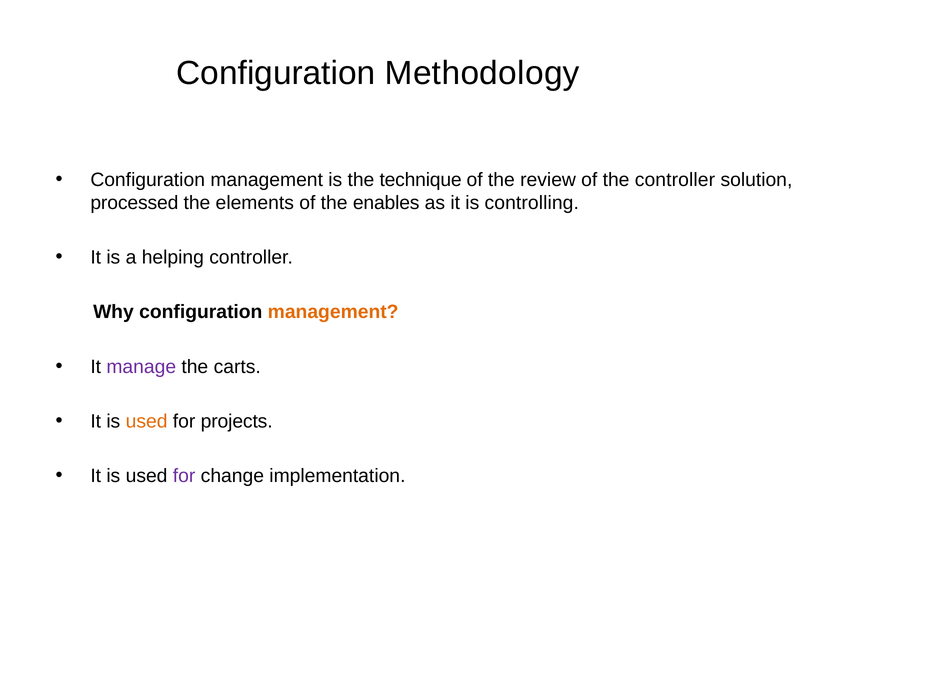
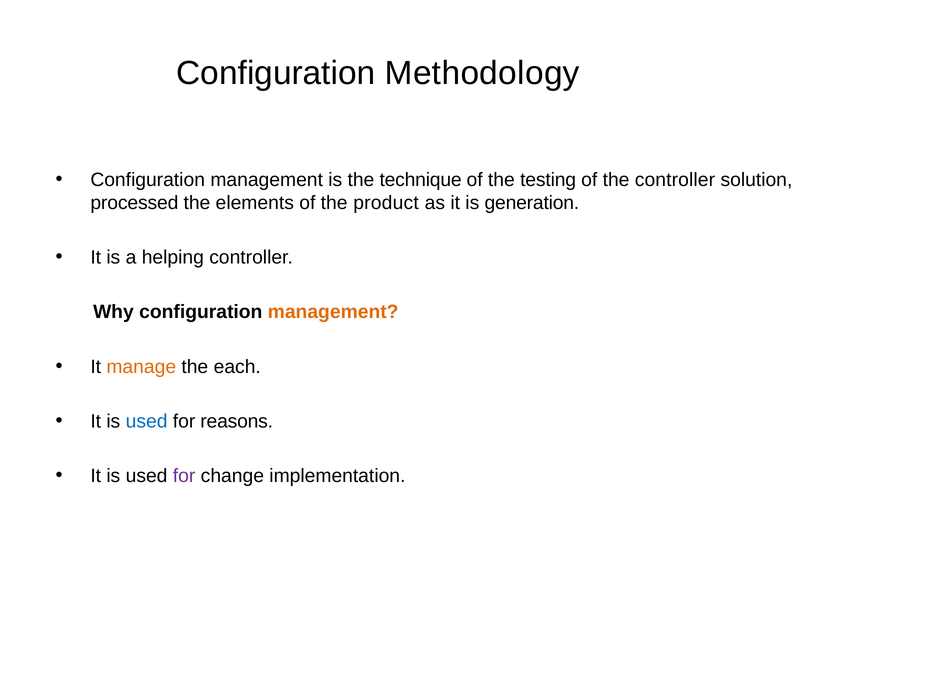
review: review -> testing (548, 180)
enables: enables -> product (386, 203)
controlling: controlling -> generation (532, 203)
manage colour: purple -> orange (141, 367)
carts: carts -> each (237, 367)
used colour: orange -> blue (147, 421)
projects: projects -> reasons (237, 421)
